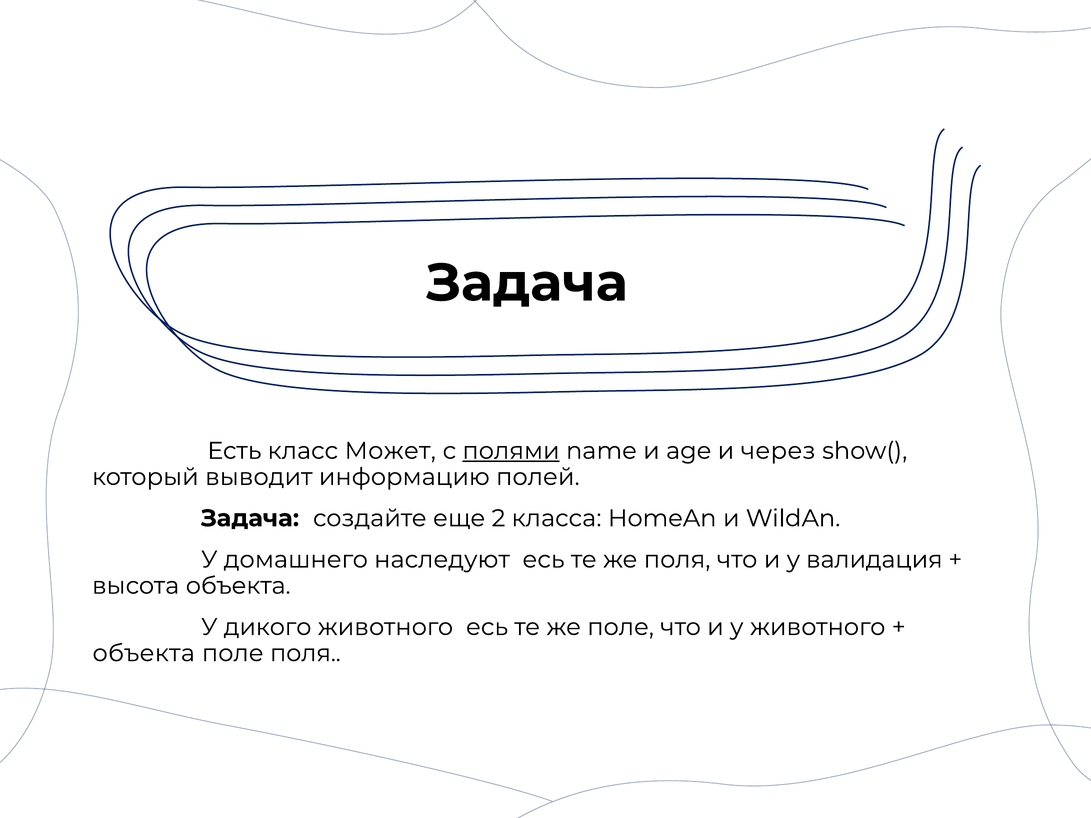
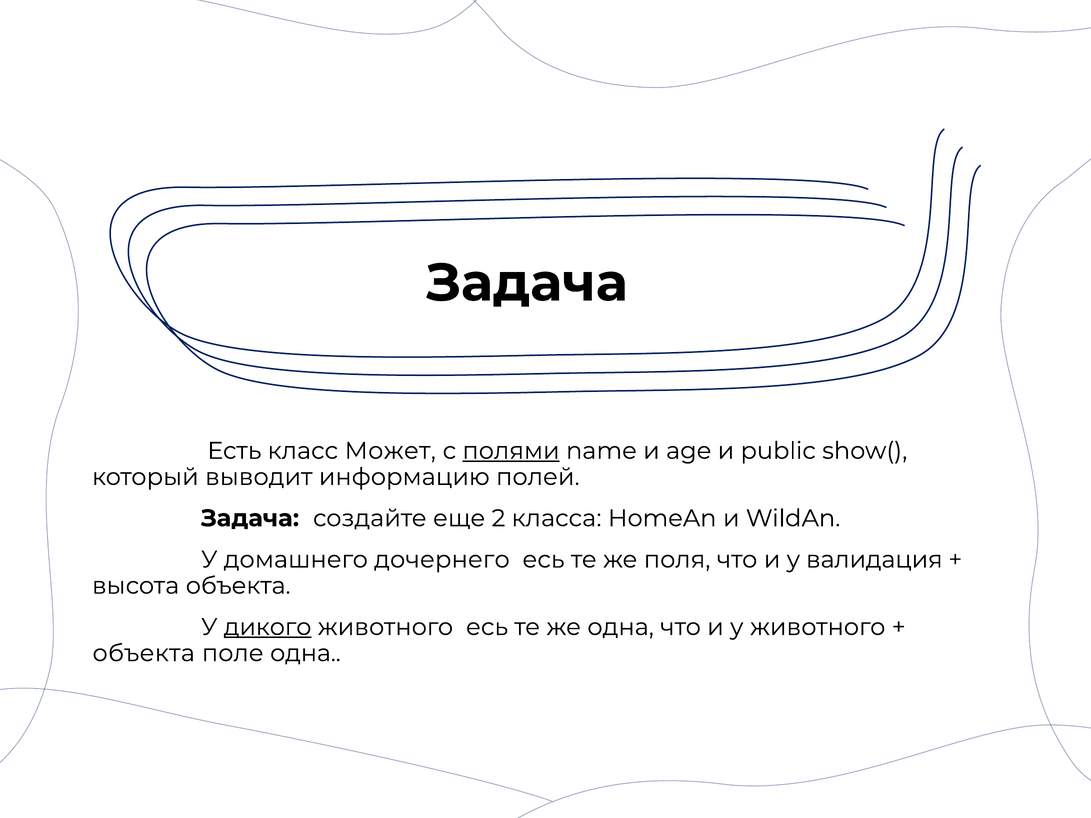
через: через -> public (778, 451)
наследуют: наследуют -> дочернего (442, 560)
дикого underline: none -> present (268, 627)
же поле: поле -> одна (621, 627)
поле поля: поля -> одна (305, 653)
